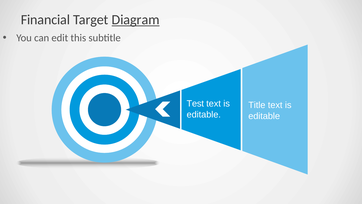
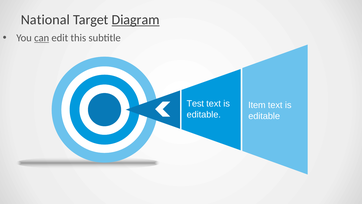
Financial: Financial -> National (45, 20)
can underline: none -> present (42, 38)
Title: Title -> Item (257, 105)
